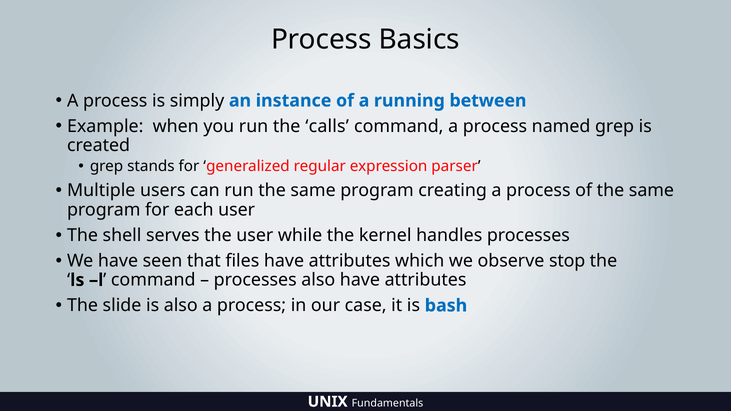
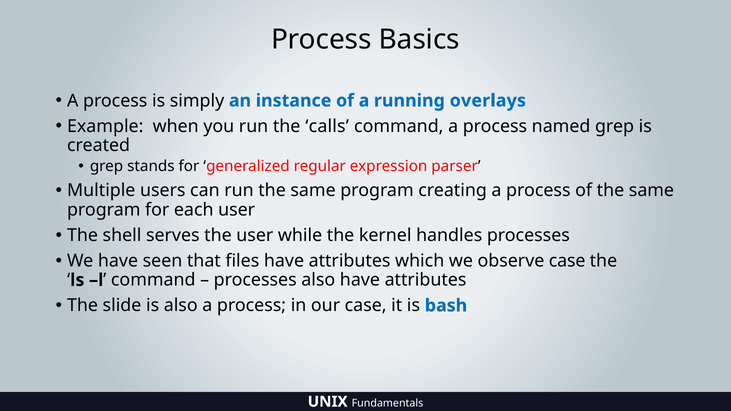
between: between -> overlays (488, 101)
observe stop: stop -> case (567, 261)
